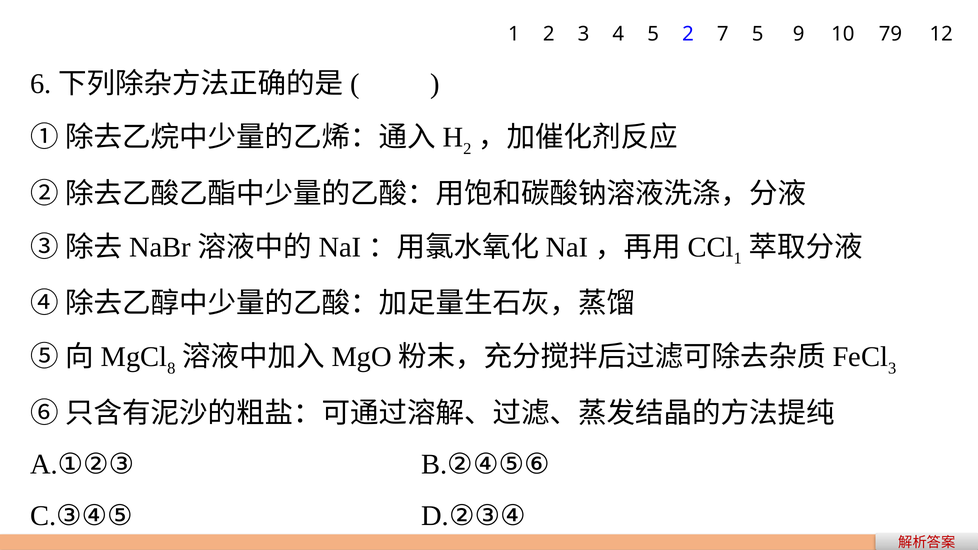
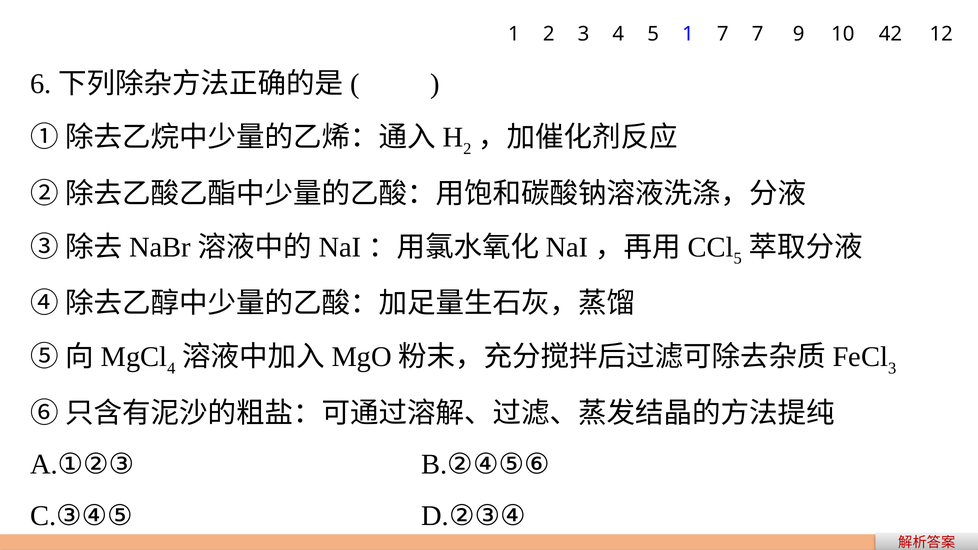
5 2: 2 -> 1 (688, 34)
7 5: 5 -> 7 (758, 34)
79: 79 -> 42 (890, 34)
1: 1 -> 5 (738, 259)
8: 8 -> 4 (171, 368)
